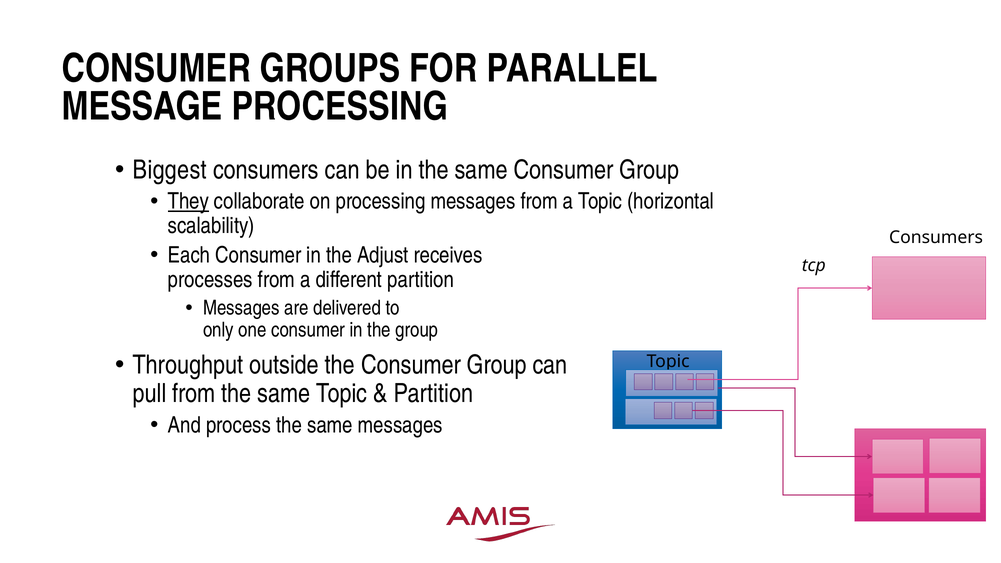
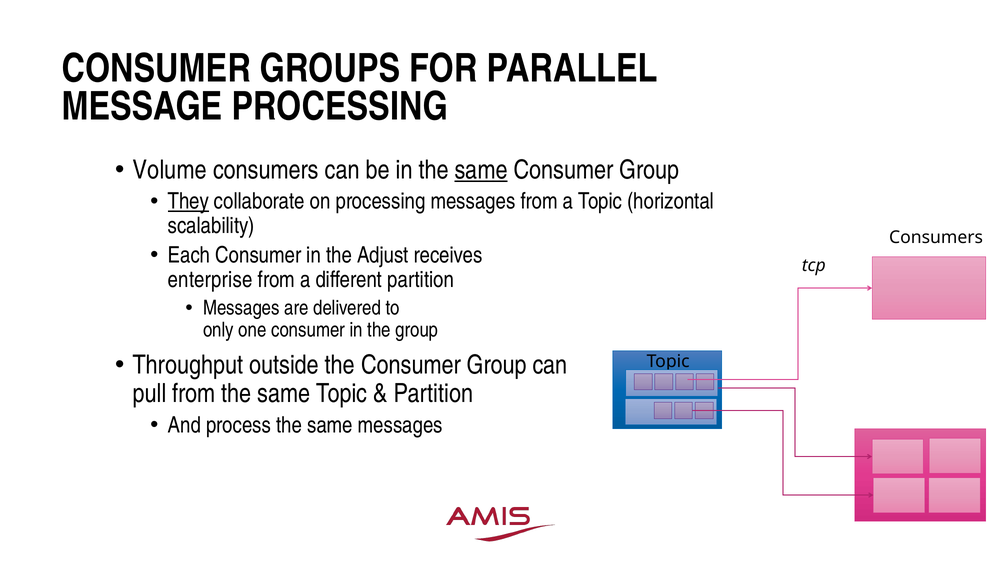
Biggest: Biggest -> Volume (170, 170)
same underline: none -> present (481, 170)
processes: processes -> enterprise (210, 280)
